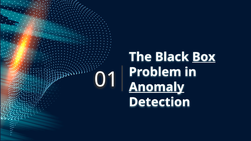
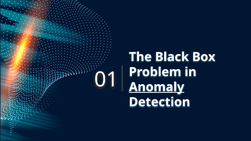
Box underline: present -> none (204, 57)
